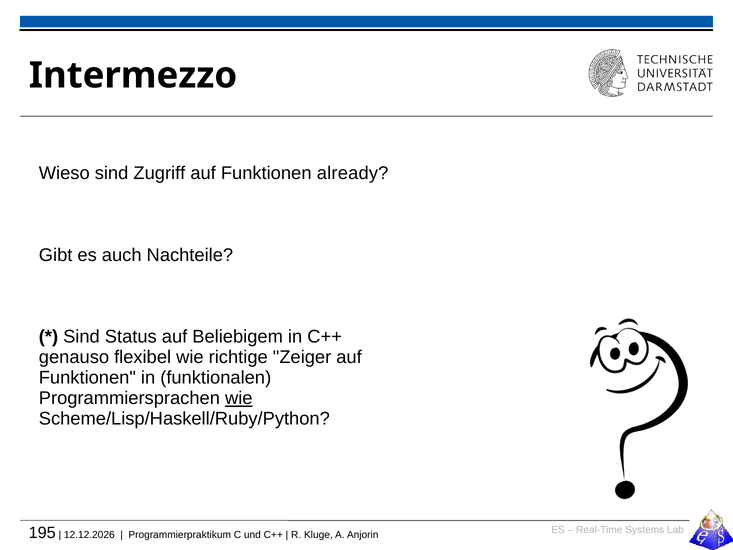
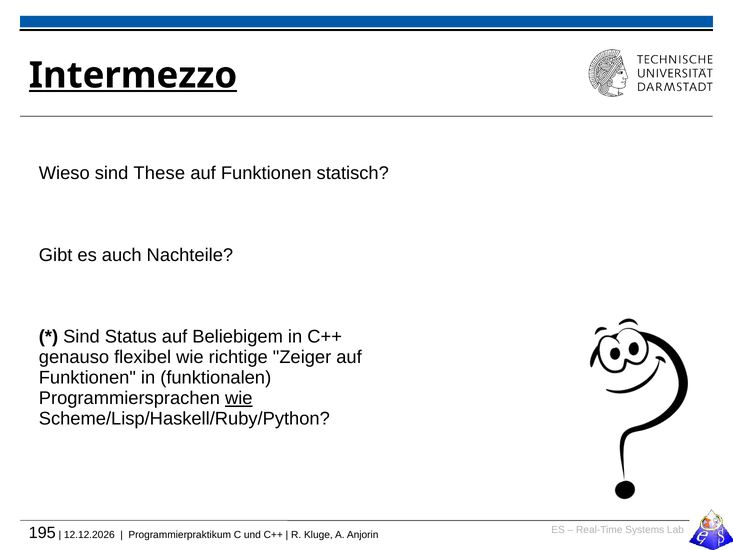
Intermezzo underline: none -> present (133, 75)
Zugriff: Zugriff -> These (159, 173)
already: already -> statisch (353, 173)
